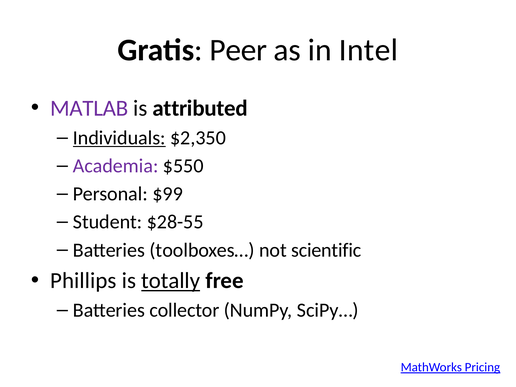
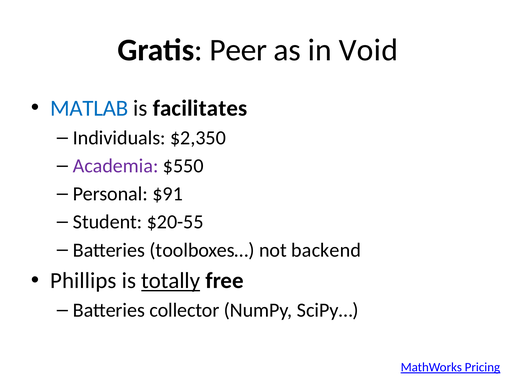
Intel: Intel -> Void (368, 50)
MATLAB colour: purple -> blue (89, 108)
attributed: attributed -> facilitates (200, 108)
Individuals underline: present -> none (119, 138)
$99: $99 -> $91 (168, 194)
$28-55: $28-55 -> $20-55 (175, 222)
scientific: scientific -> backend (326, 250)
